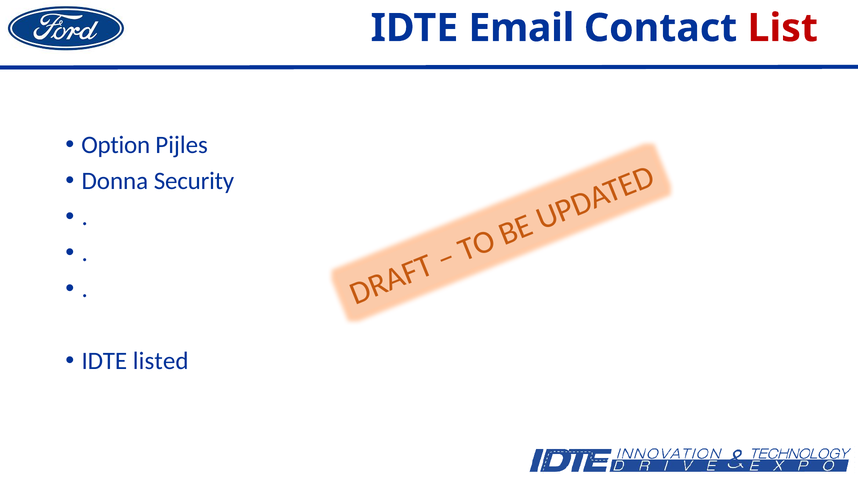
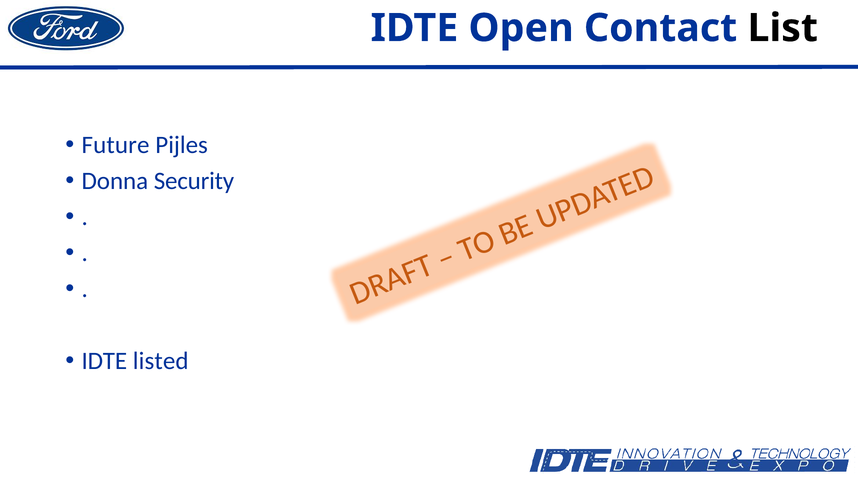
Email: Email -> Open (521, 28)
List colour: red -> black (783, 28)
Option: Option -> Future (116, 145)
